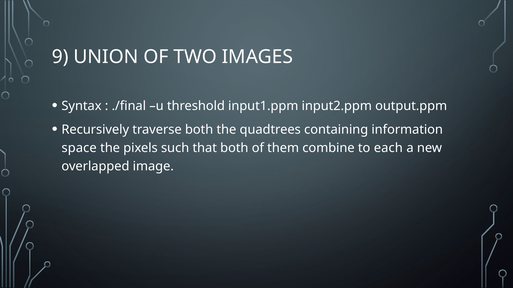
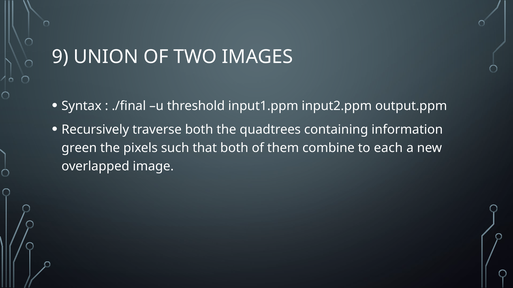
space: space -> green (79, 148)
